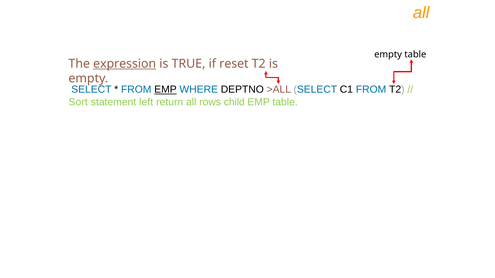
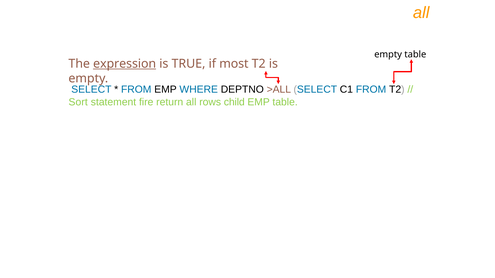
reset: reset -> most (234, 64)
EMP underline: present -> none (165, 90)
left: left -> fire (146, 102)
